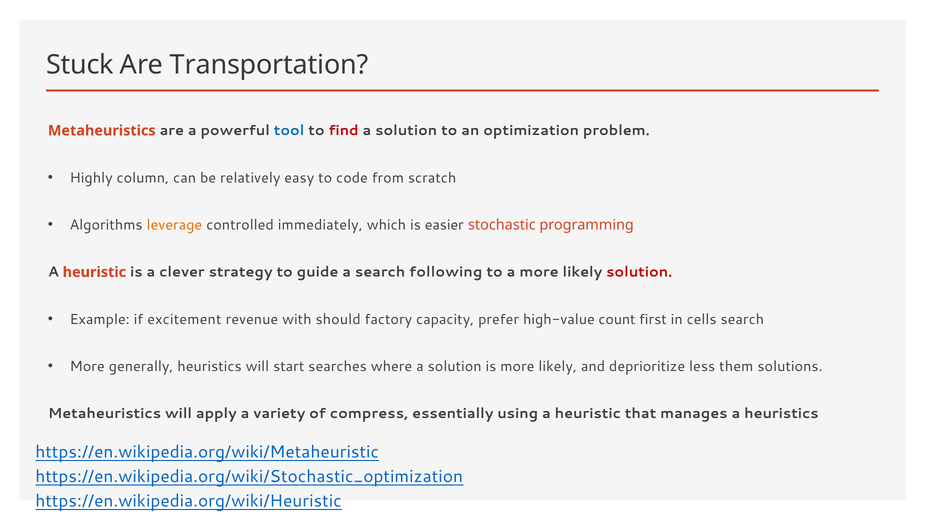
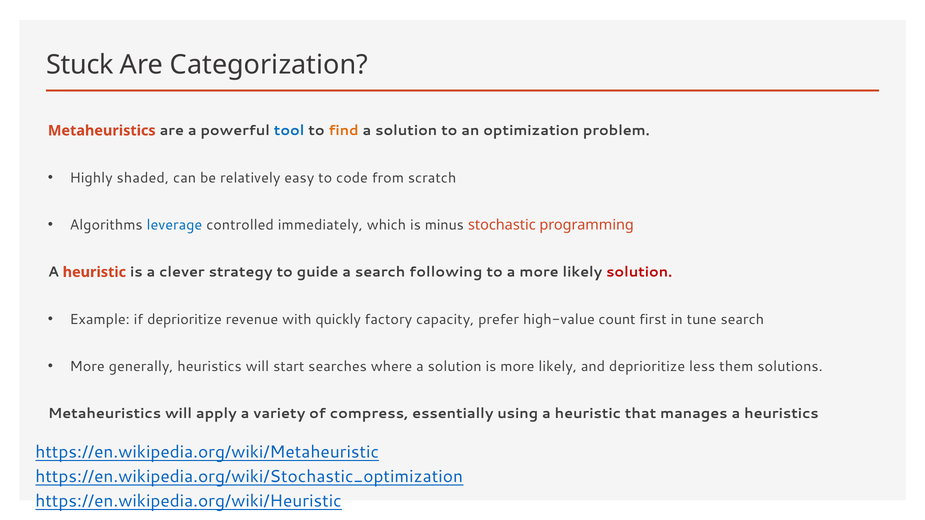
Transportation: Transportation -> Categorization (269, 65)
find colour: red -> orange (344, 131)
column: column -> shaded (143, 178)
leverage colour: orange -> blue (174, 225)
easier: easier -> minus (444, 225)
if excitement: excitement -> deprioritize (185, 320)
should: should -> quickly (338, 320)
cells: cells -> tune (702, 320)
